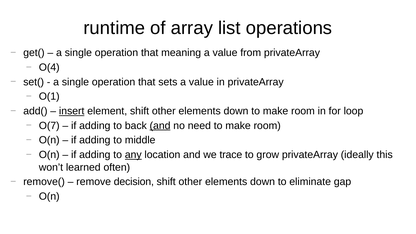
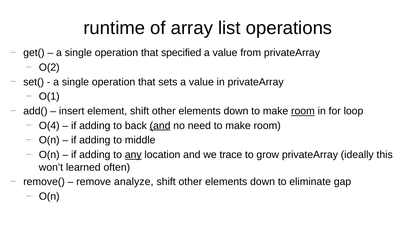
meaning: meaning -> specified (181, 53)
O(4: O(4 -> O(2 (49, 67)
insert underline: present -> none (72, 111)
room underline: none -> present (303, 111)
O(7: O(7 -> O(4 (49, 126)
decision: decision -> analyze (134, 182)
